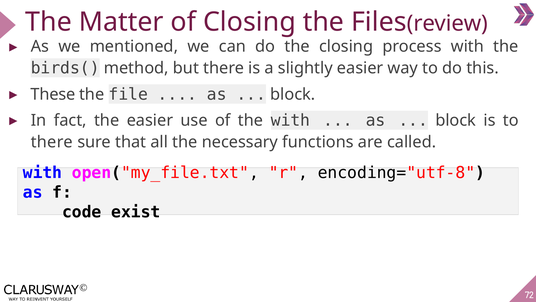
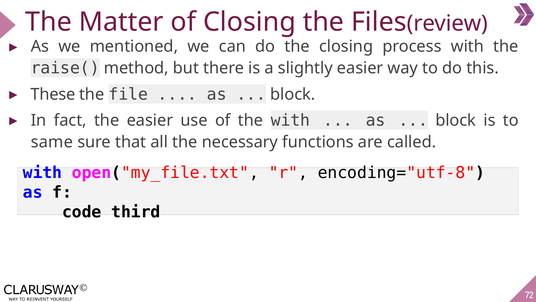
birds(: birds( -> raise( (65, 68)
there: there -> same (52, 142)
exist: exist -> third (136, 212)
